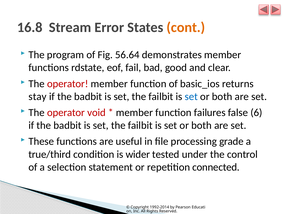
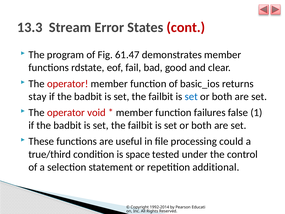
16.8: 16.8 -> 13.3 (30, 27)
cont colour: orange -> red (186, 27)
56.64: 56.64 -> 61.47 (127, 55)
6: 6 -> 1 (256, 112)
grade: grade -> could (231, 141)
wider: wider -> space (138, 154)
connected: connected -> additional (216, 167)
